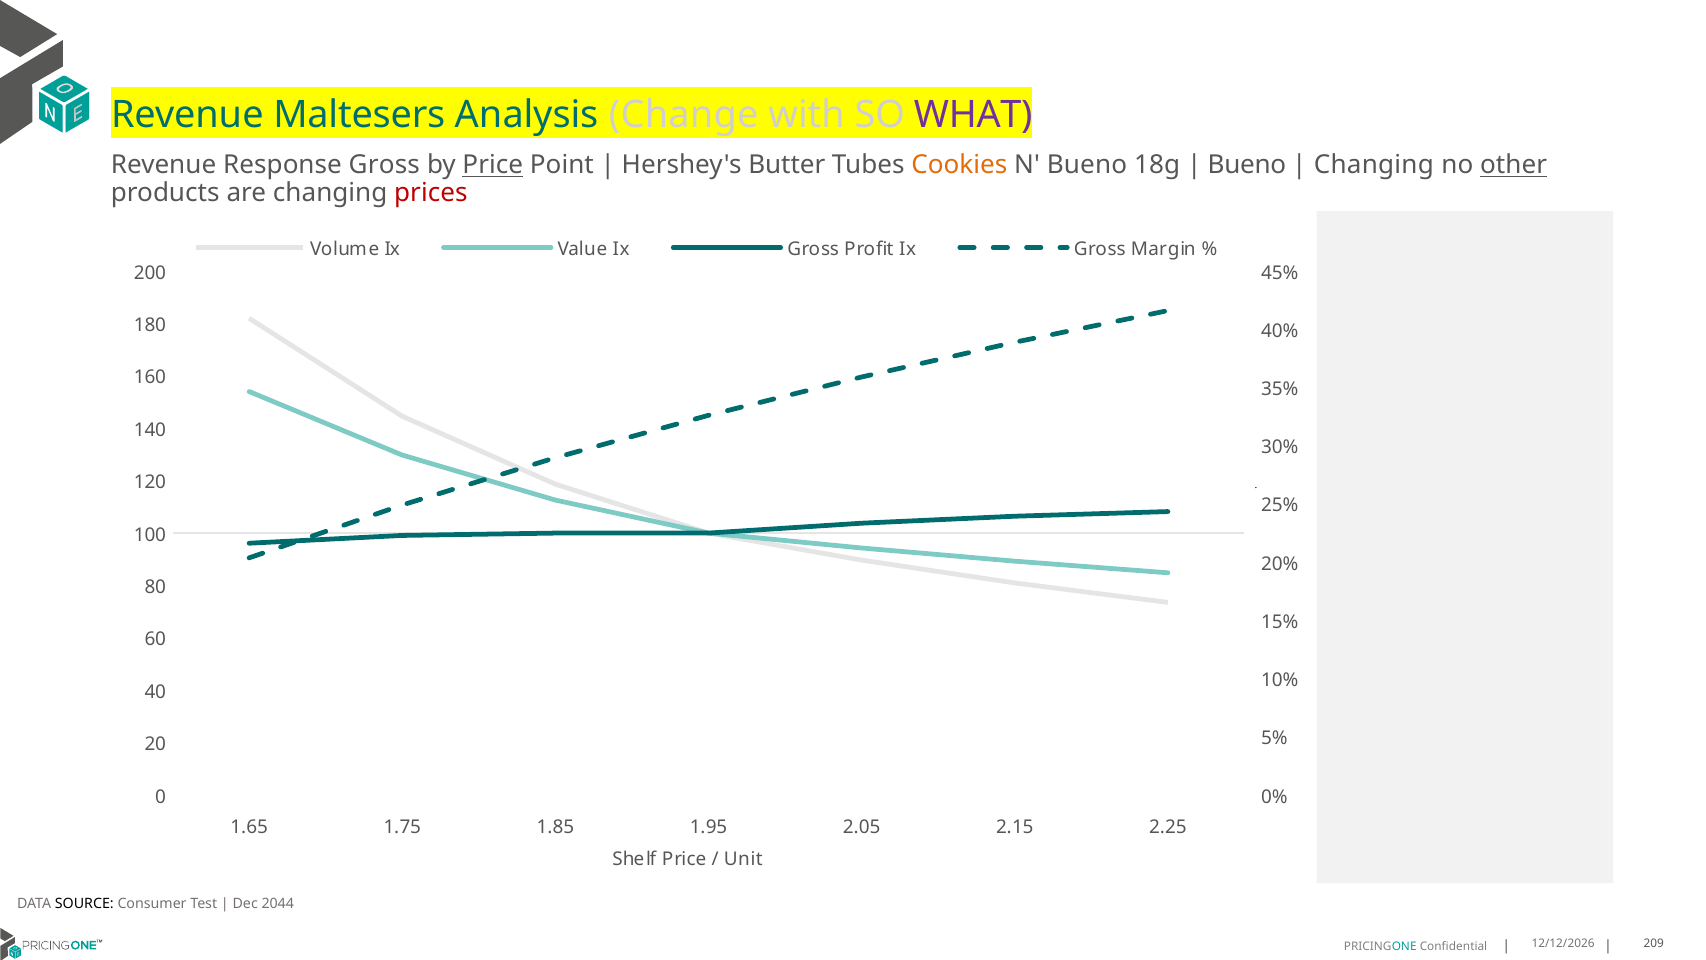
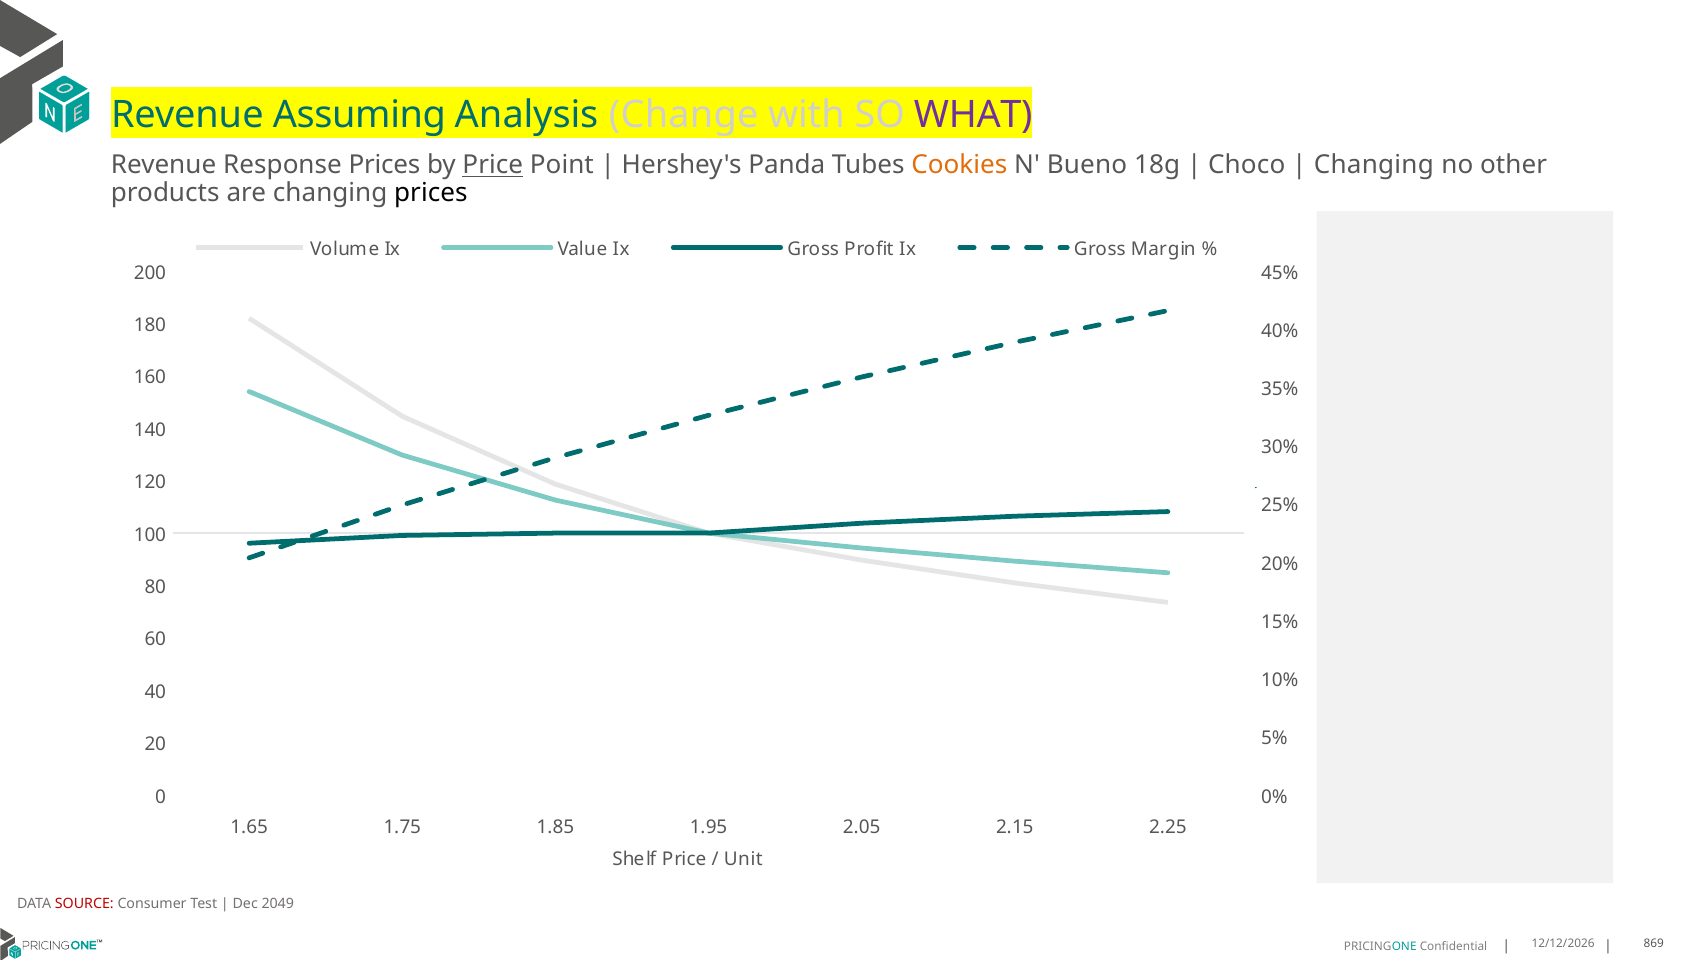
Maltesers: Maltesers -> Assuming (359, 115)
Response Gross: Gross -> Prices (385, 165)
Butter: Butter -> Panda (787, 165)
Bueno: Bueno -> Choco (1247, 165)
other underline: present -> none (1514, 165)
prices colour: red -> black (431, 193)
SOURCE colour: black -> red (84, 904)
2044: 2044 -> 2049 (278, 904)
209: 209 -> 869 (1654, 944)
